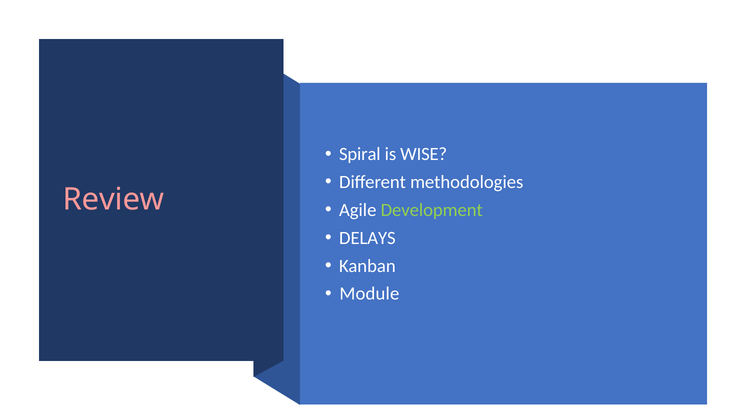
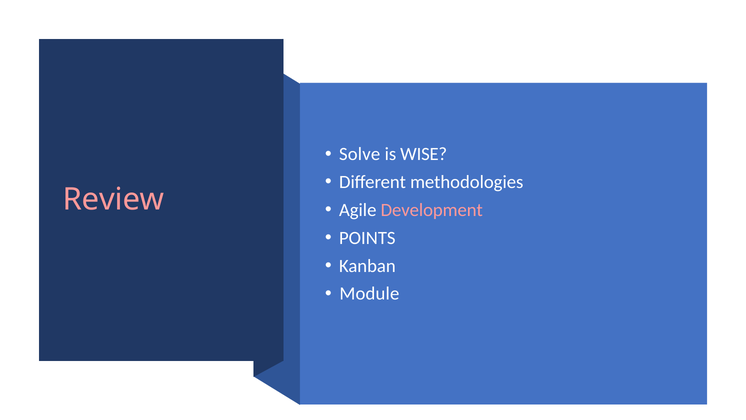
Spiral: Spiral -> Solve (360, 154)
Development colour: light green -> pink (432, 210)
DELAYS: DELAYS -> POINTS (367, 238)
